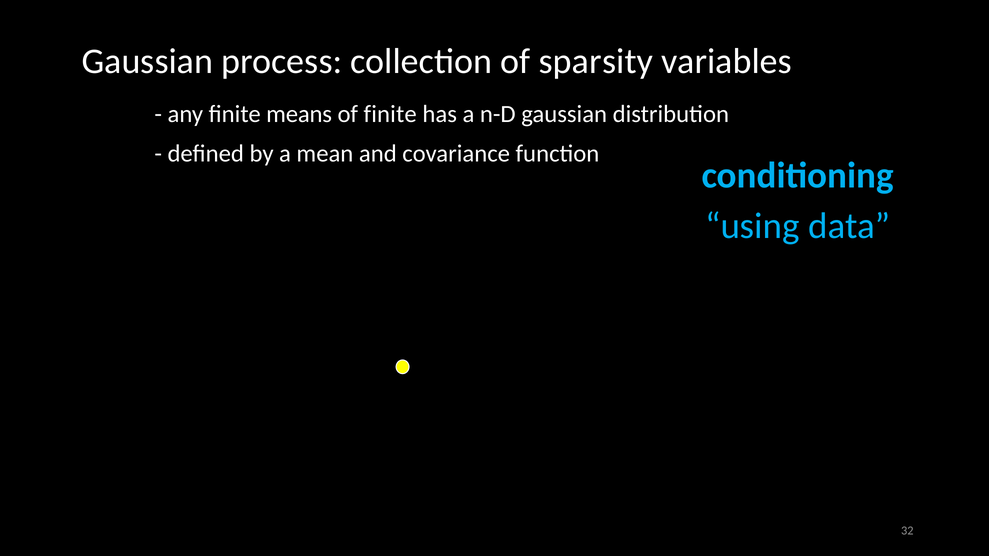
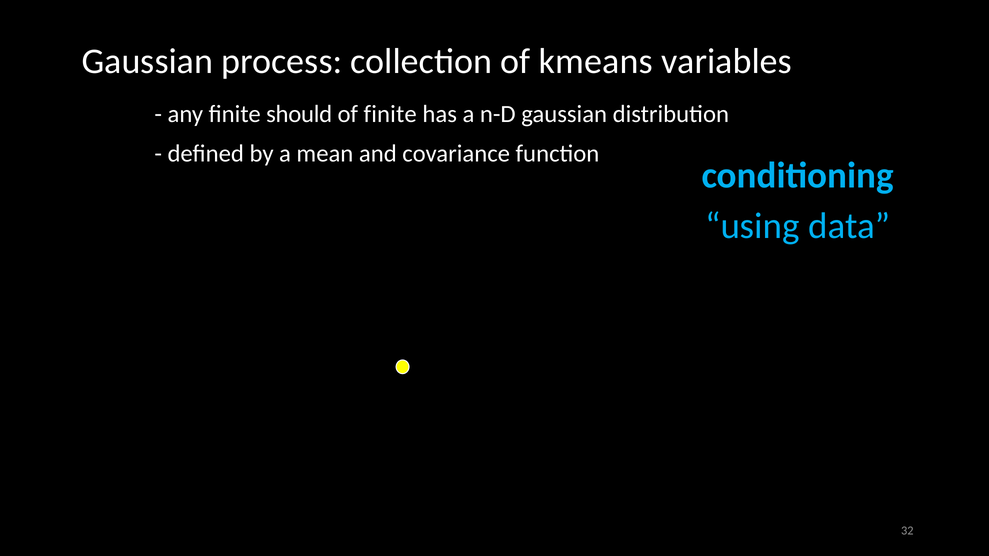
sparsity: sparsity -> kmeans (596, 61)
means: means -> should (299, 114)
